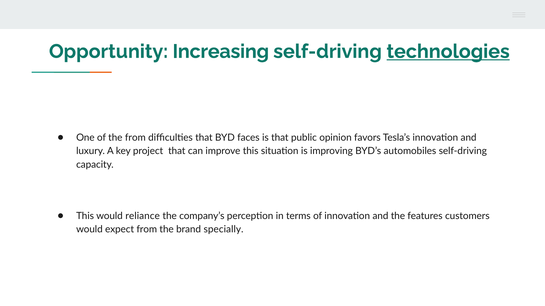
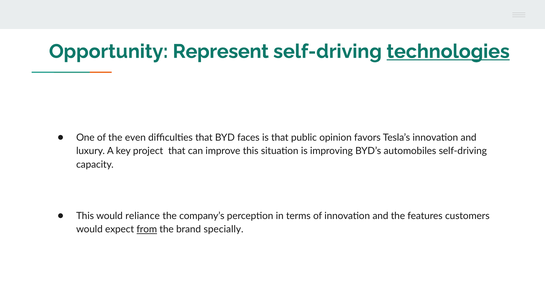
Increasing: Increasing -> Represent (221, 52)
the from: from -> even (135, 138)
from underline: none -> present (147, 230)
